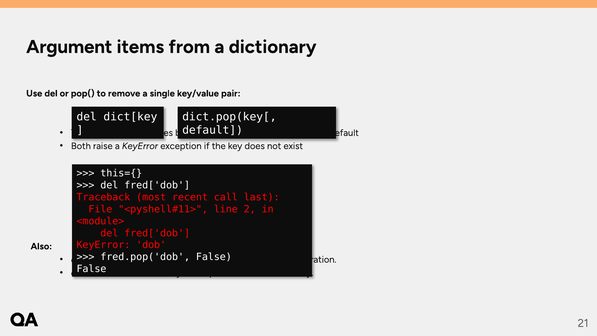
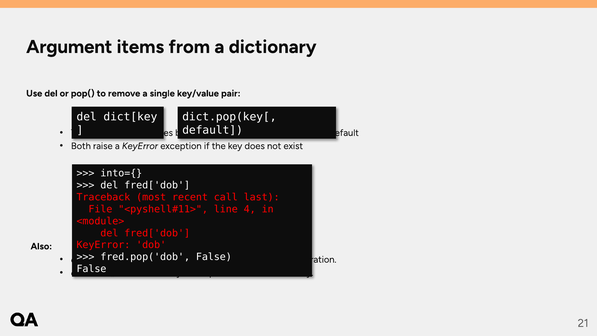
this={: this={ -> into={ (121, 173)
2: 2 -> 4 (250, 209)
